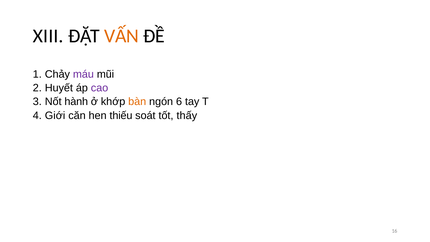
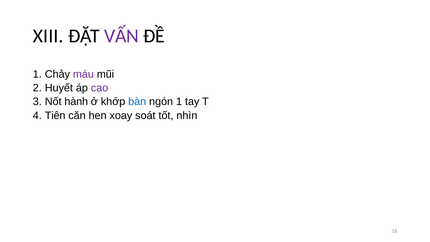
VẤN colour: orange -> purple (121, 36)
bàn colour: orange -> blue (137, 102)
ngón 6: 6 -> 1 (179, 102)
Giới: Giới -> Tiên (55, 116)
thiếu: thiếu -> xoay (121, 116)
thấy: thấy -> nhìn (187, 116)
